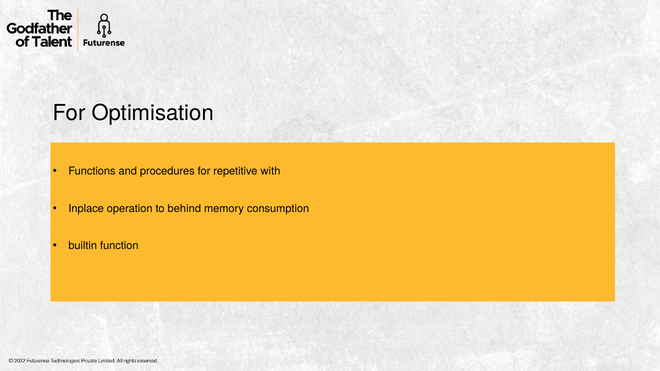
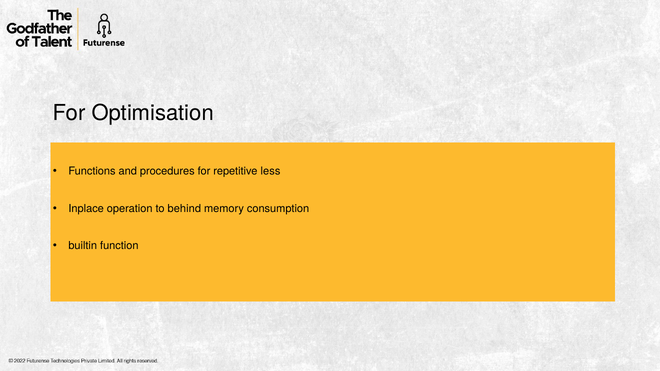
with: with -> less (270, 171)
